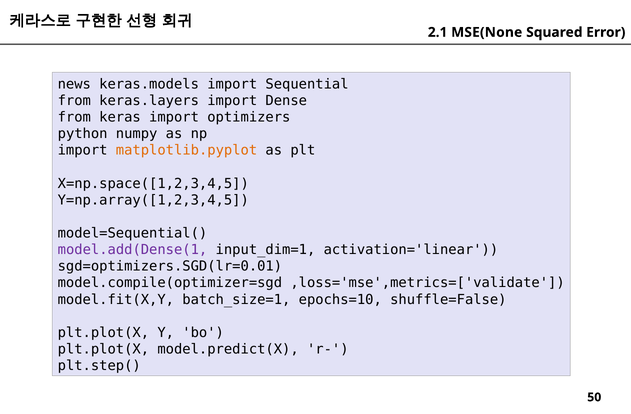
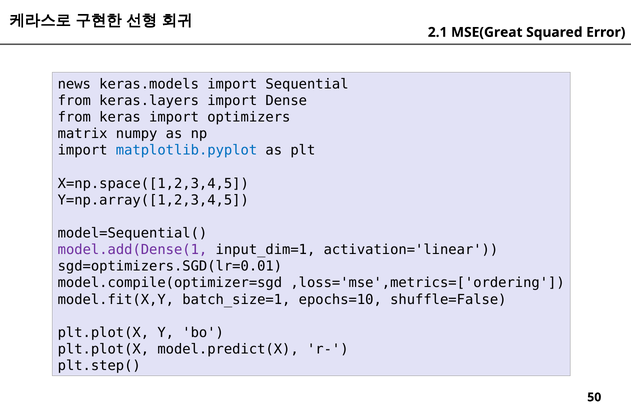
MSE(None: MSE(None -> MSE(Great (487, 32)
python: python -> matrix (83, 134)
matplotlib.pyplot colour: orange -> blue (187, 151)
,loss='mse',metrics=['validate: ,loss='mse',metrics=['validate -> ,loss='mse',metrics=['ordering (428, 283)
